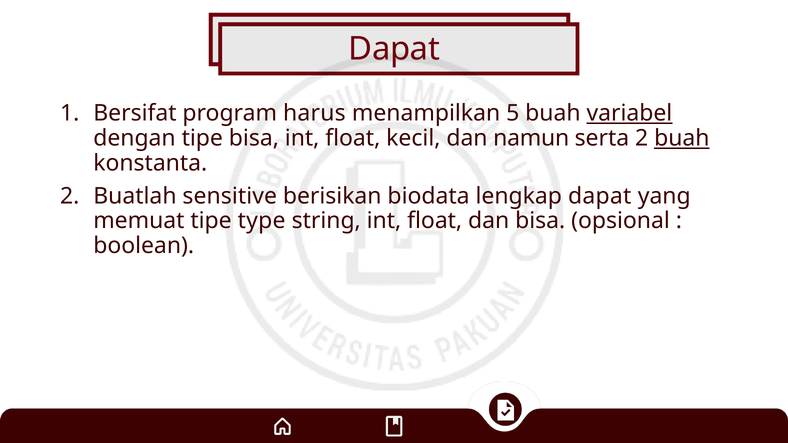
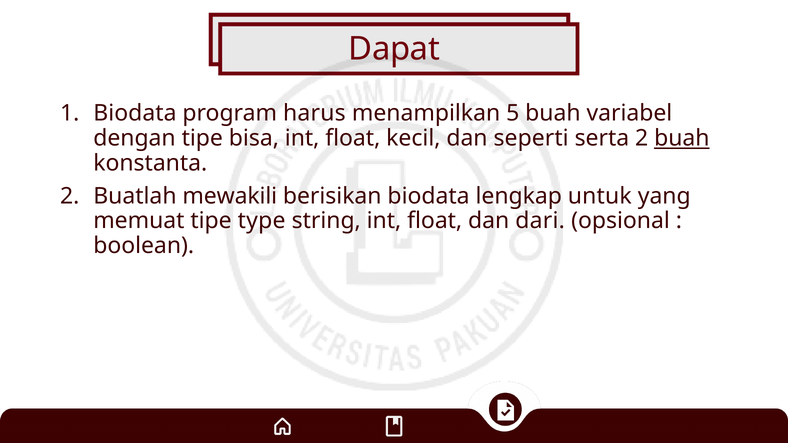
Bersifat: Bersifat -> Biodata (135, 113)
variabel underline: present -> none (629, 113)
namun: namun -> seperti (531, 138)
sensitive: sensitive -> mewakili (230, 196)
lengkap dapat: dapat -> untuk (600, 196)
dan bisa: bisa -> dari (540, 221)
